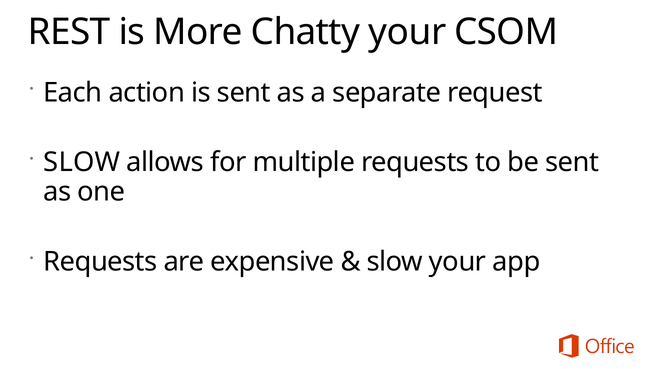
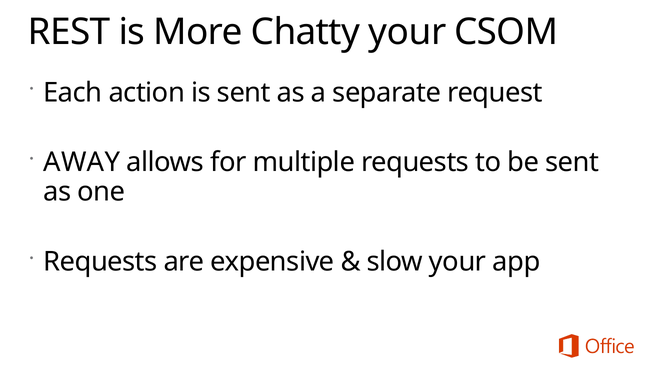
SLOW: SLOW -> AWAY (82, 163)
